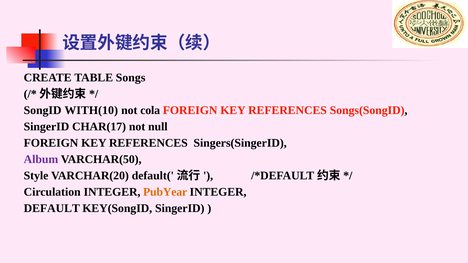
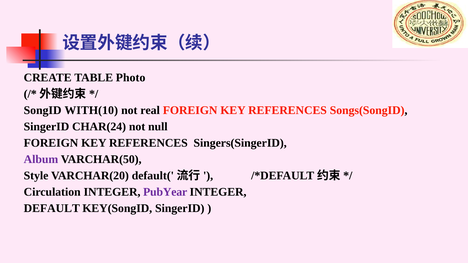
Songs: Songs -> Photo (131, 78)
cola: cola -> real (150, 110)
CHAR(17: CHAR(17 -> CHAR(24 (99, 127)
PubYear colour: orange -> purple (165, 192)
